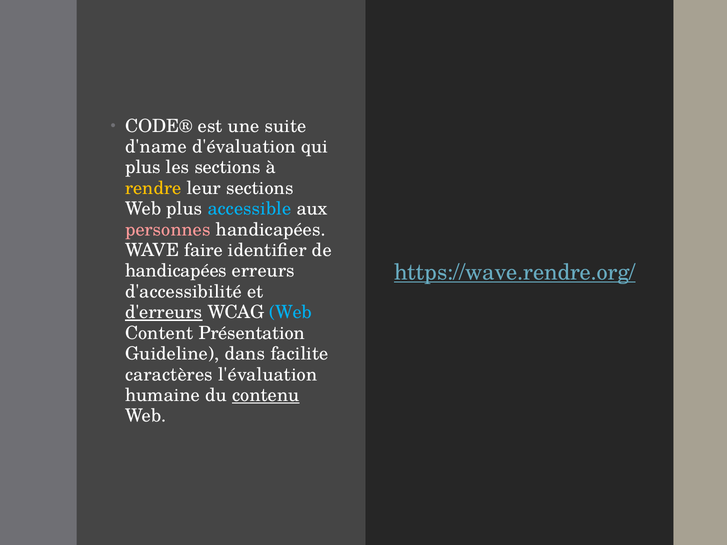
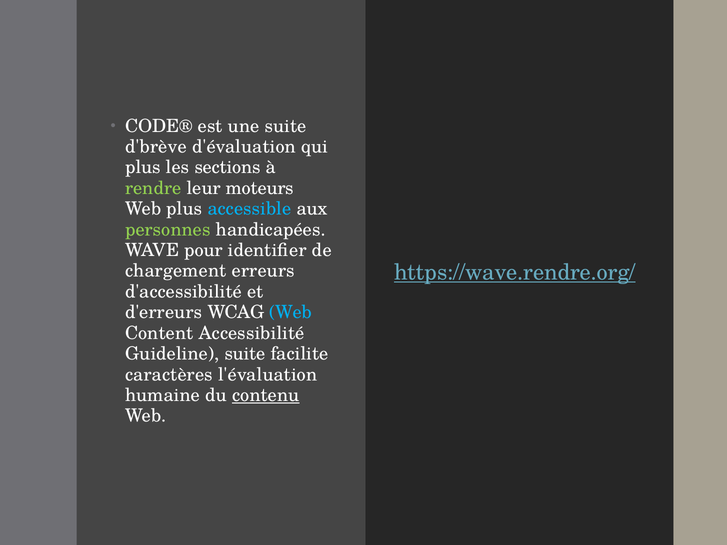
d'name: d'name -> d'brève (156, 147)
rendre colour: yellow -> light green (153, 188)
leur sections: sections -> moteurs (260, 188)
personnes colour: pink -> light green (168, 230)
faire: faire -> pour (204, 250)
handicapées: handicapées -> chargement (176, 271)
d'erreurs underline: present -> none (164, 313)
Présentation: Présentation -> Accessibilité (252, 333)
Guideline dans: dans -> suite (245, 354)
